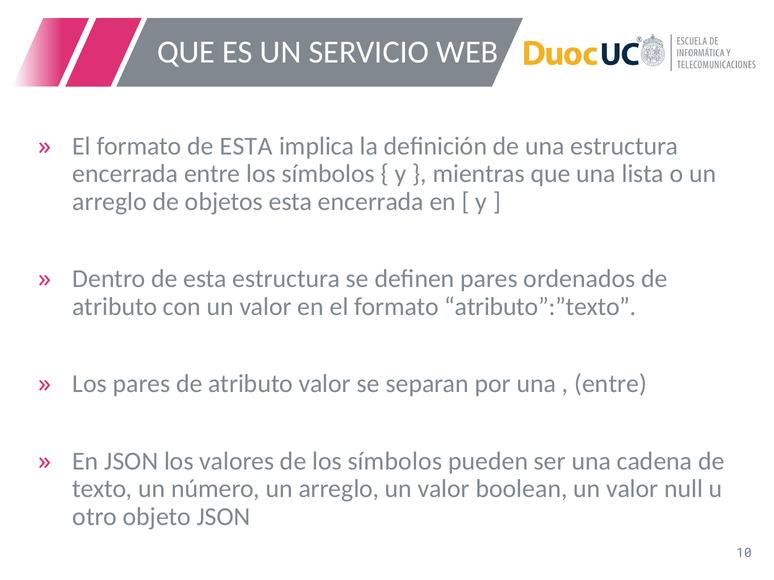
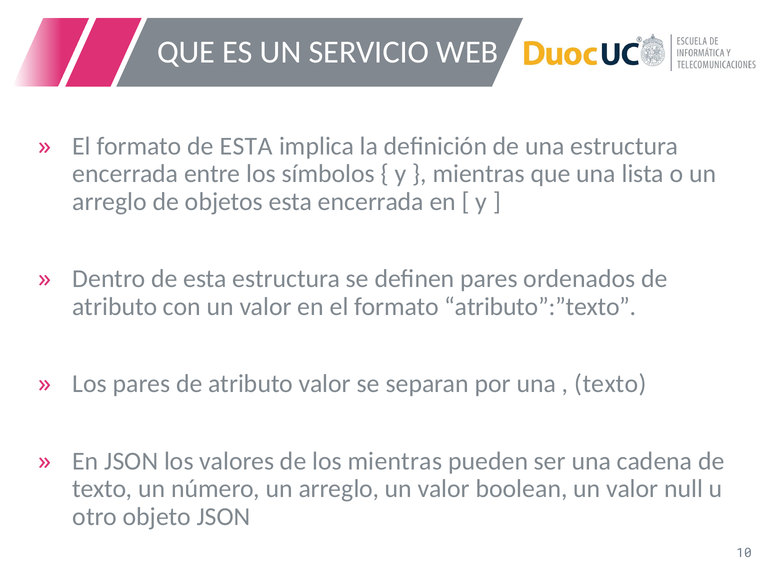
entre: entre -> texto (611, 384)
de los símbolos: símbolos -> mientras (395, 461)
